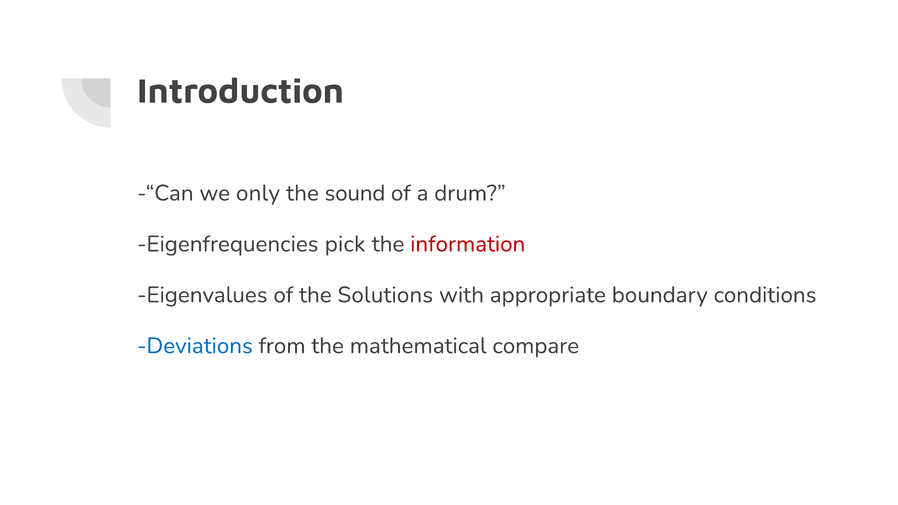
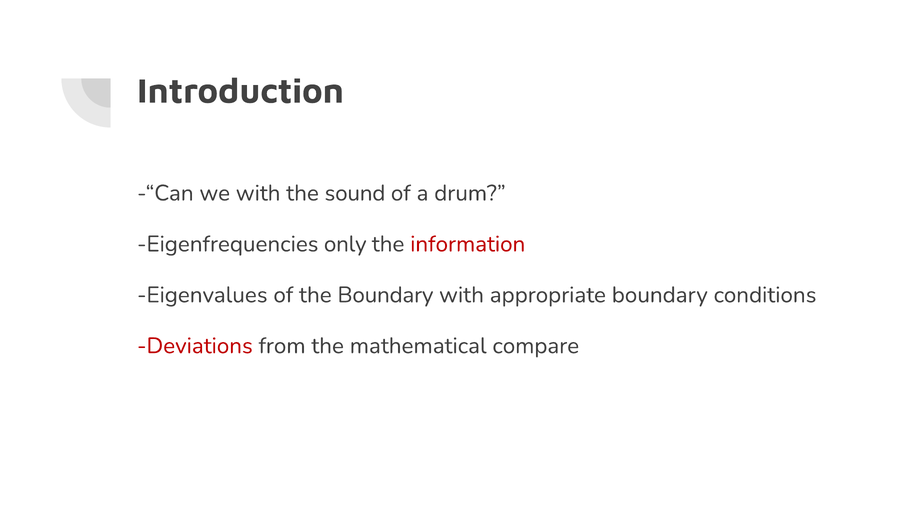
we only: only -> with (258, 193)
pick: pick -> only (345, 244)
the Solutions: Solutions -> Boundary (385, 295)
Deviations colour: blue -> red (195, 346)
